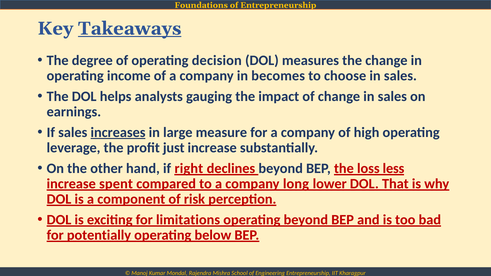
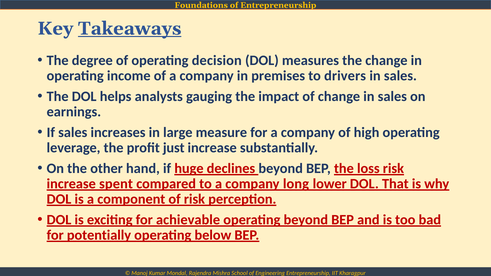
becomes: becomes -> premises (278, 76)
choose: choose -> drivers (345, 76)
increases underline: present -> none (118, 132)
right: right -> huge (189, 168)
loss less: less -> risk (393, 168)
limitations: limitations -> achievable (188, 220)
